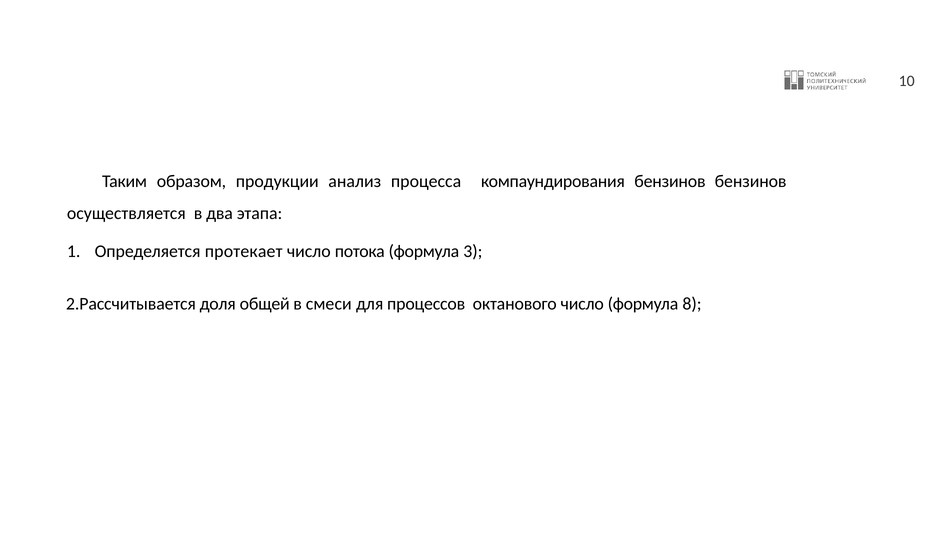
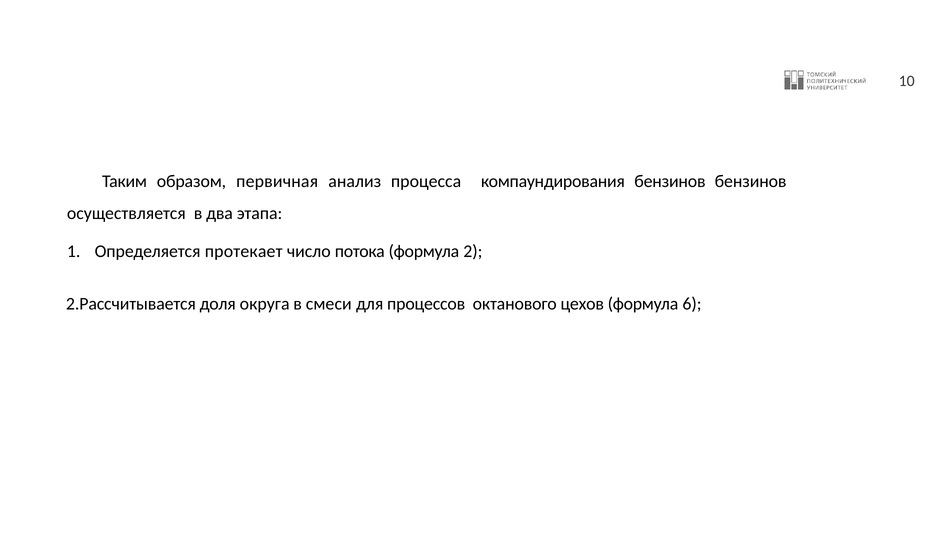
продукции: продукции -> первичная (277, 181)
3: 3 -> 2 (473, 252)
общей: общей -> округа (265, 304)
октанового число: число -> цехов (582, 304)
8: 8 -> 6 (692, 304)
